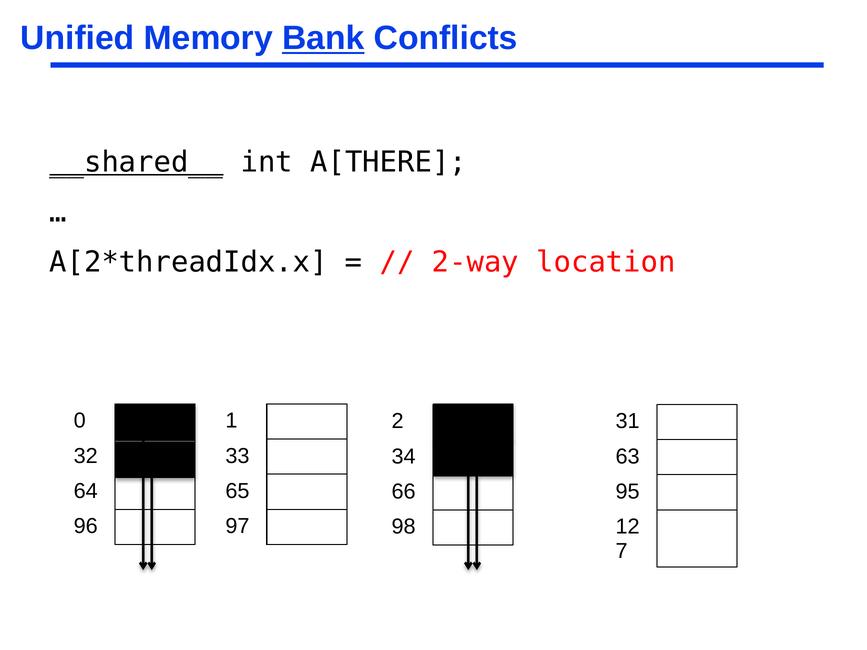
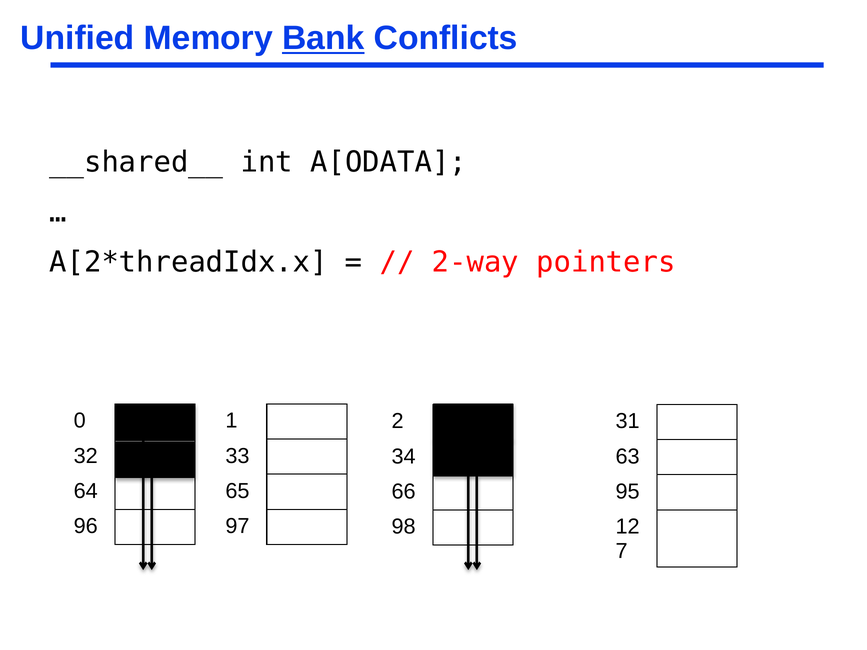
__shared__ underline: present -> none (136, 162)
A[THERE: A[THERE -> A[ODATA (389, 162)
location: location -> pointers (606, 262)
